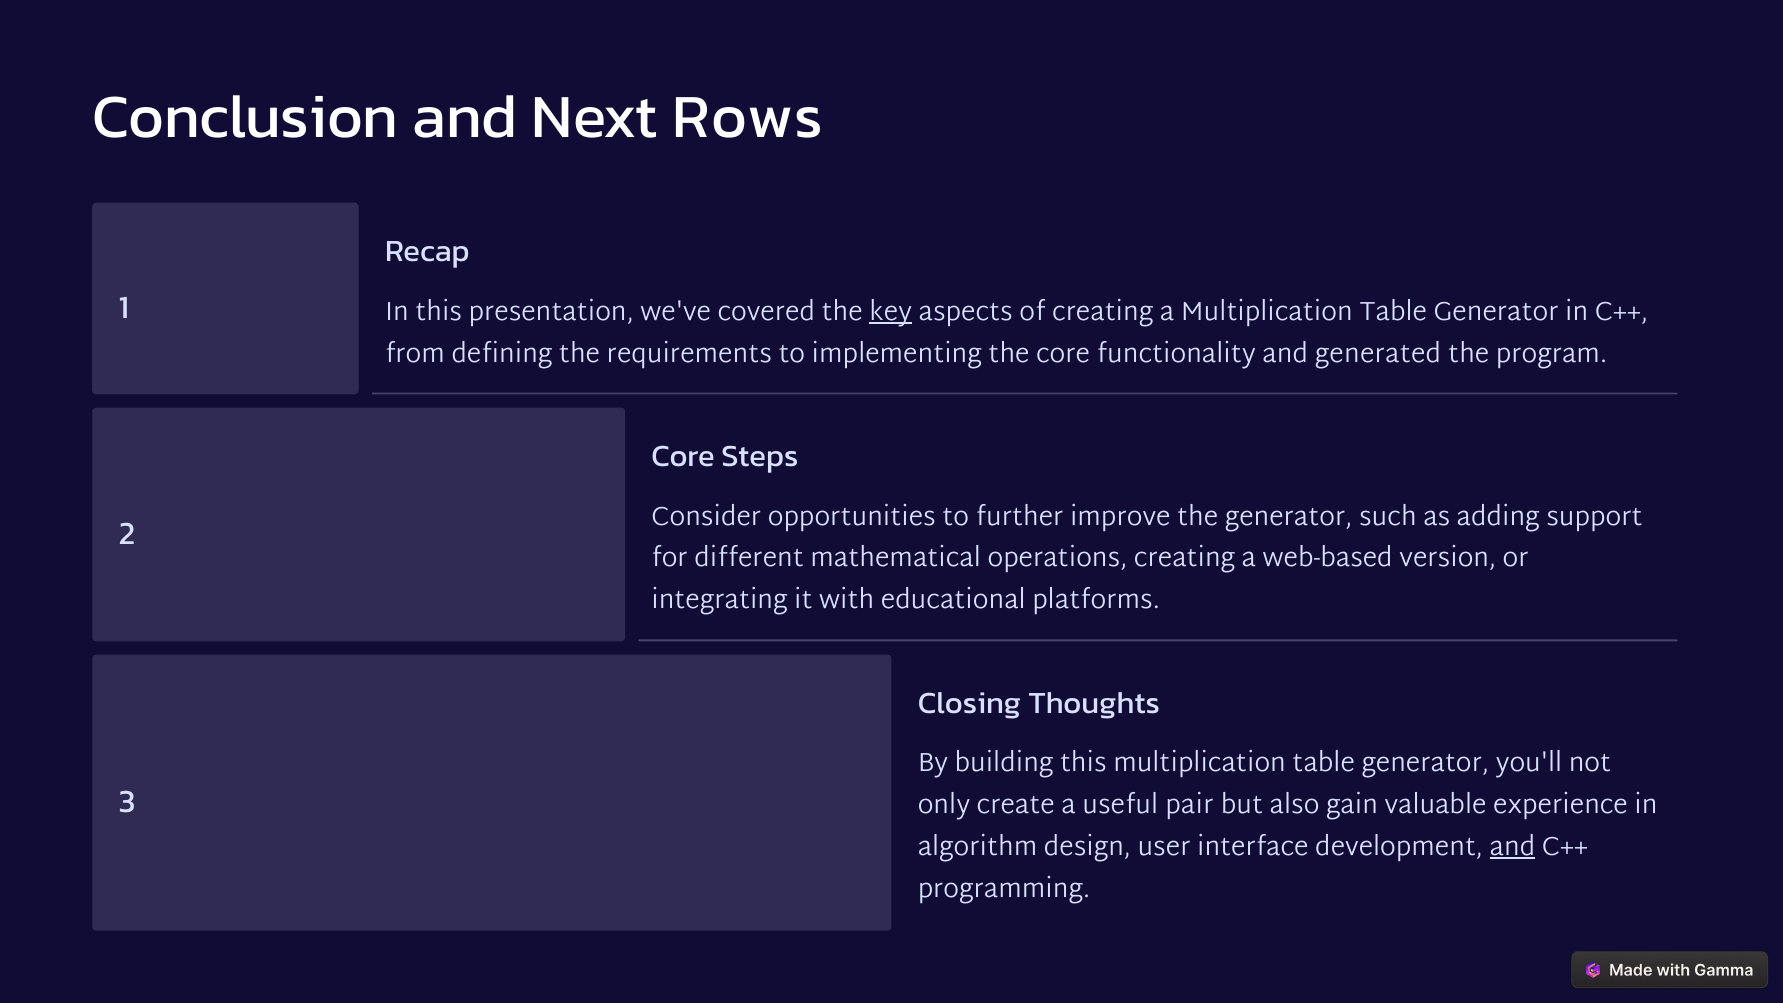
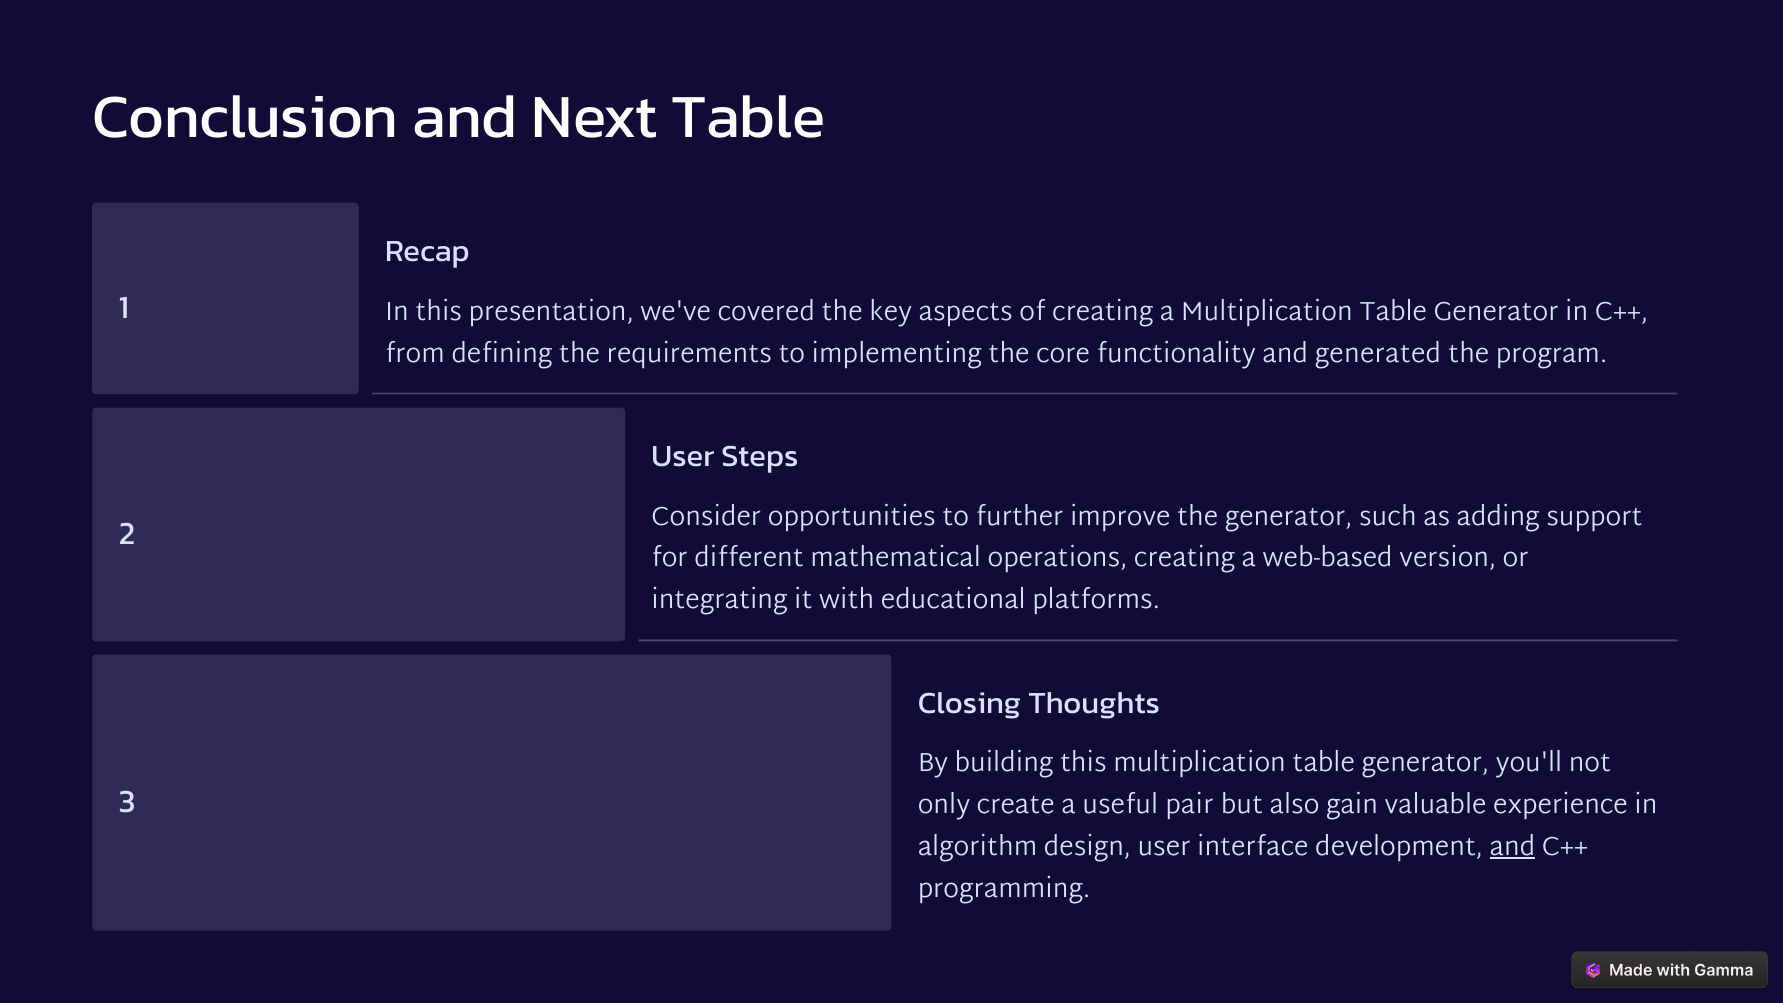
Next Rows: Rows -> Table (749, 117)
key underline: present -> none (891, 311)
Core: Core -> User (683, 456)
